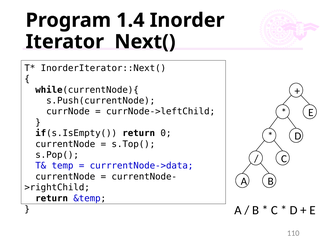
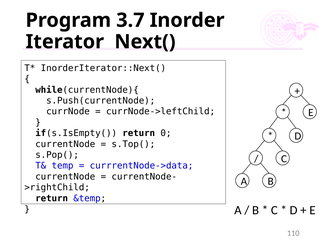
1.4: 1.4 -> 3.7 (130, 20)
